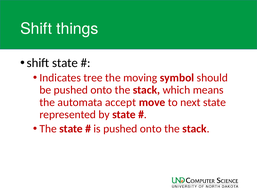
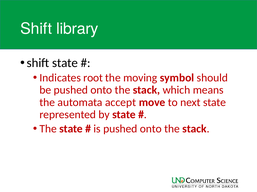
things: things -> library (77, 29)
tree: tree -> root (93, 78)
